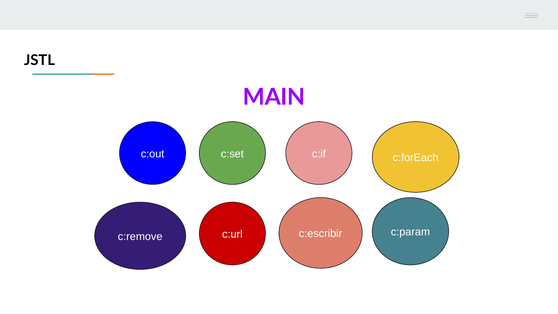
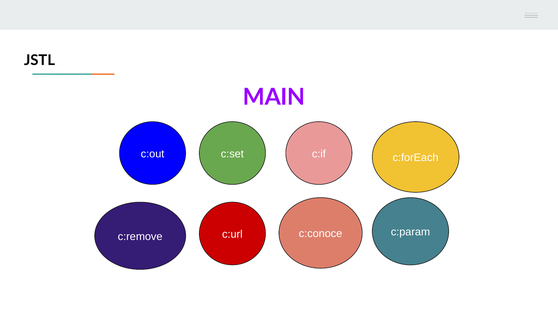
c:escribir: c:escribir -> c:conoce (321, 234)
